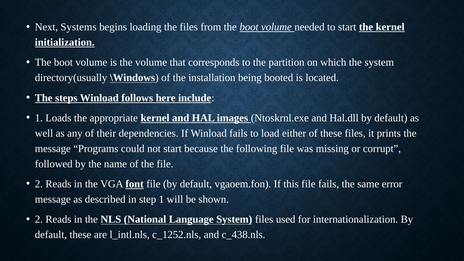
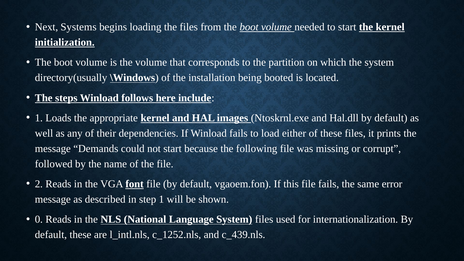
Programs: Programs -> Demands (96, 149)
2: 2 -> 0 (39, 219)
c_438.nls: c_438.nls -> c_439.nls (244, 235)
